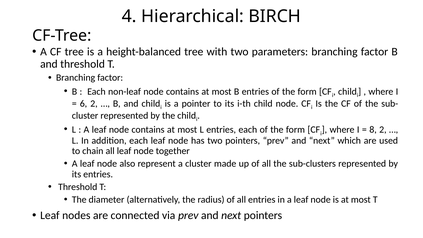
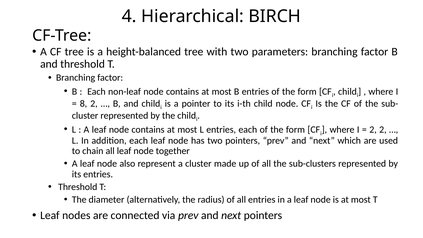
6: 6 -> 8 (83, 104)
8: 8 -> 2 (373, 130)
